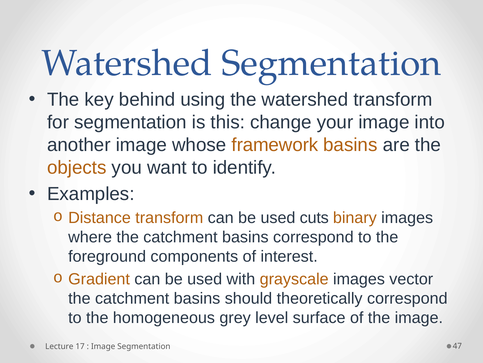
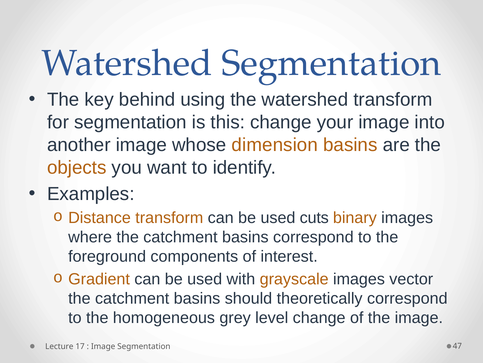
framework: framework -> dimension (275, 145)
level surface: surface -> change (319, 317)
